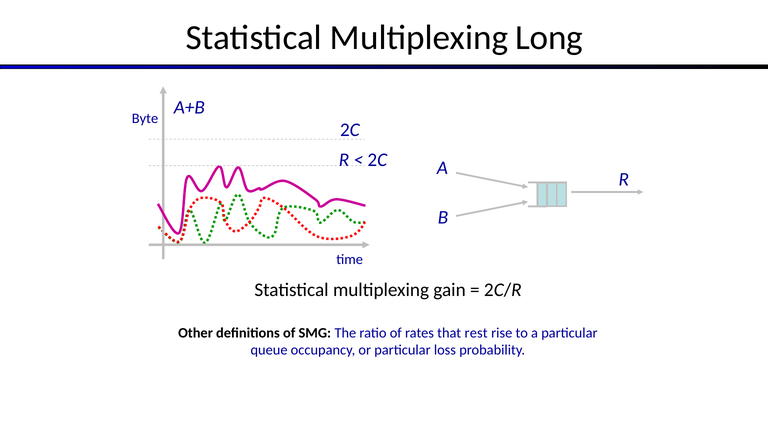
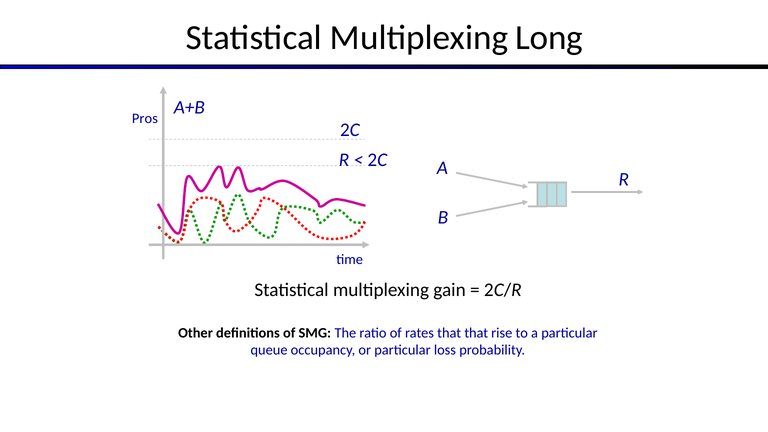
Byte: Byte -> Pros (145, 118)
that rest: rest -> that (476, 333)
